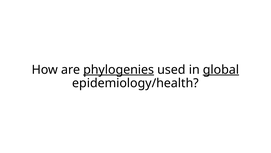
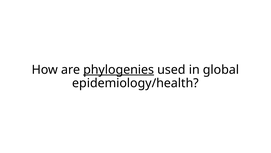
global underline: present -> none (221, 69)
